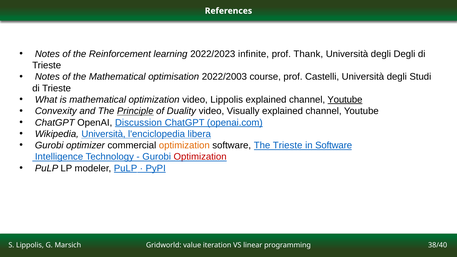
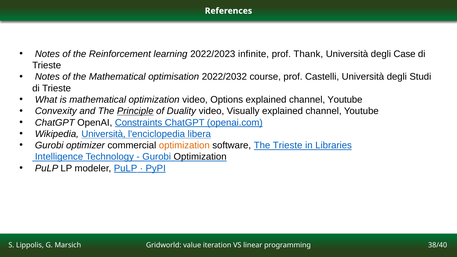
degli Degli: Degli -> Case (405, 54)
2022/2003: 2022/2003 -> 2022/2032 (224, 77)
video Lippolis: Lippolis -> Options (227, 100)
Youtube underline: present -> none (345, 100)
Discussion: Discussion -> Constraints (139, 123)
in Software: Software -> Libraries (334, 145)
Optimization colour: red -> black (200, 157)
